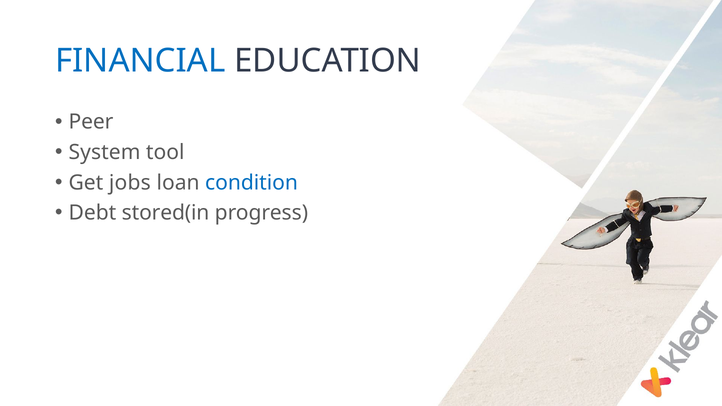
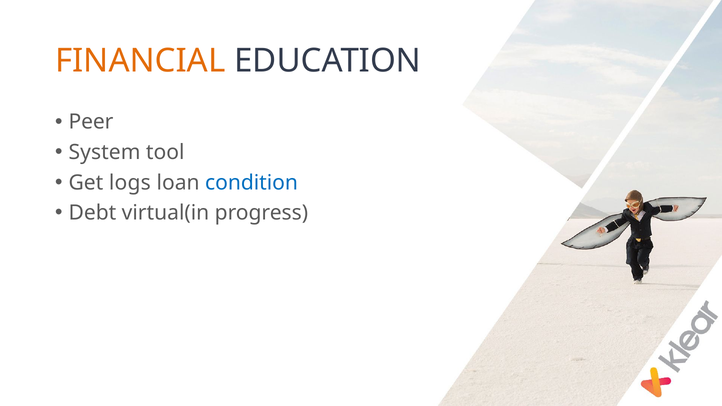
FINANCIAL colour: blue -> orange (140, 61)
jobs: jobs -> logs (130, 183)
stored(in: stored(in -> virtual(in (165, 213)
